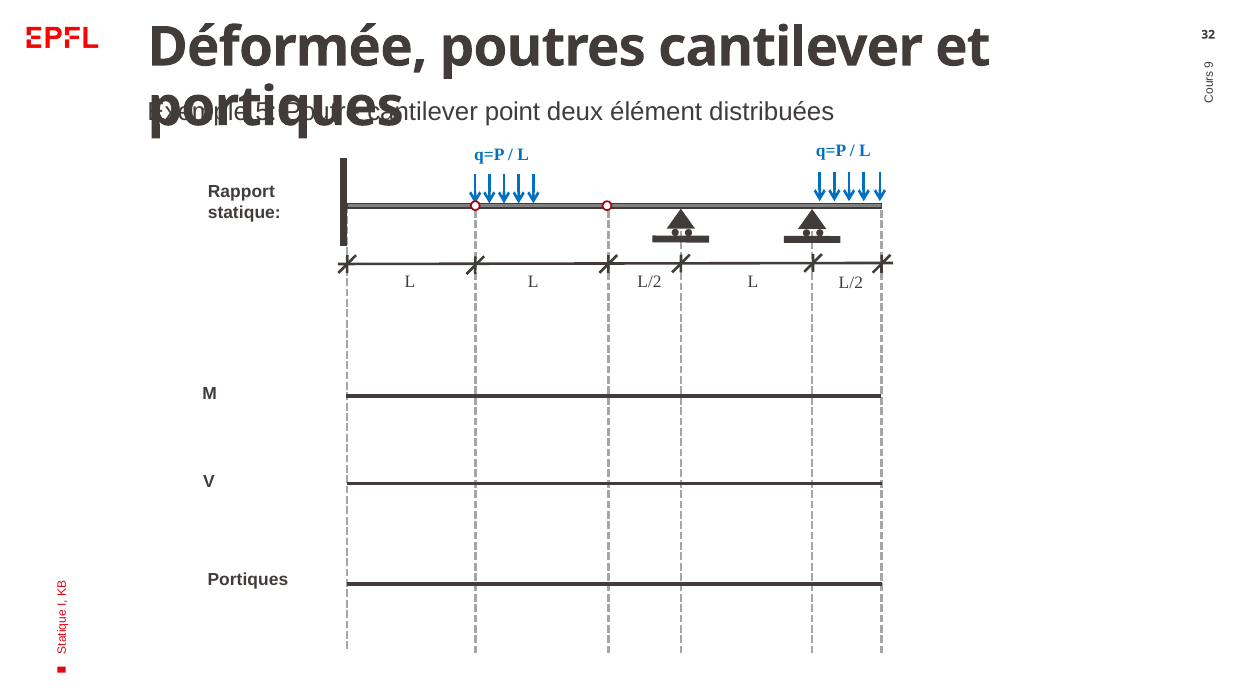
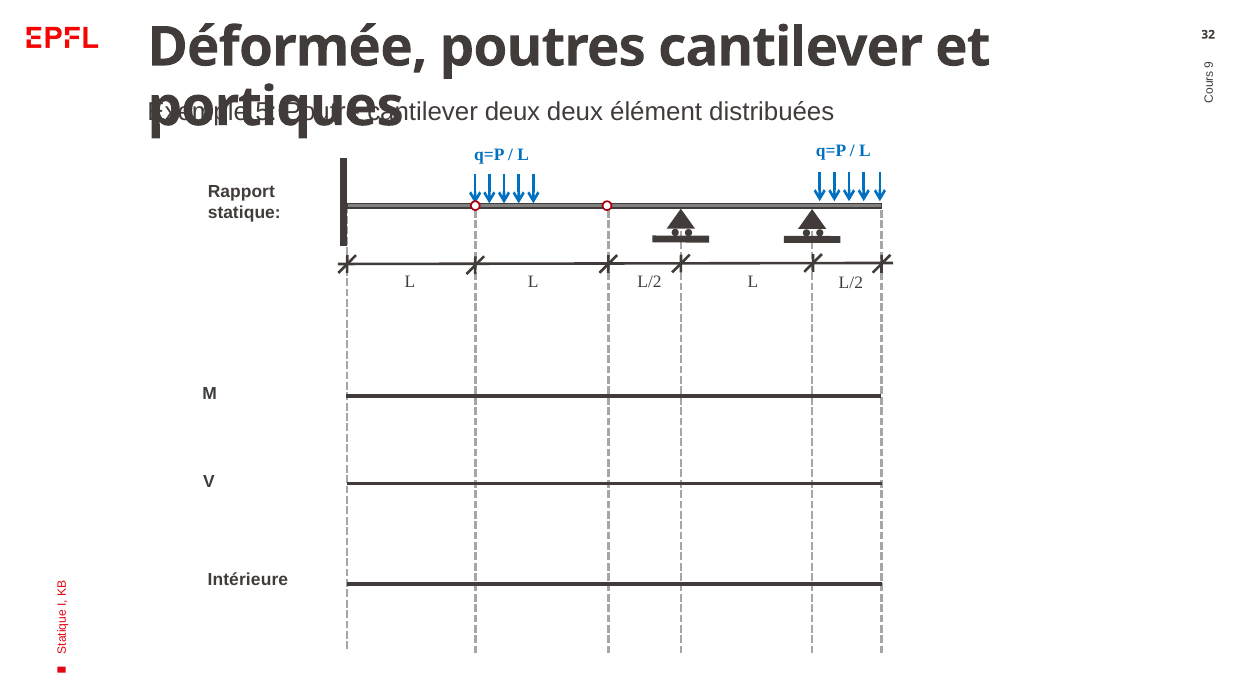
cantilever point: point -> deux (512, 112)
Portiques: Portiques -> Intérieure (248, 580)
